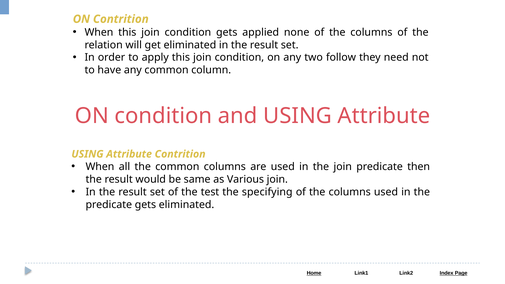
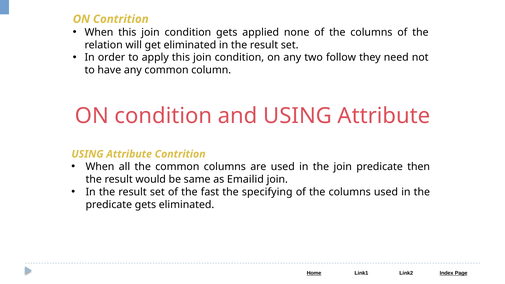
Various: Various -> Emailid (245, 179)
test: test -> fast (210, 192)
